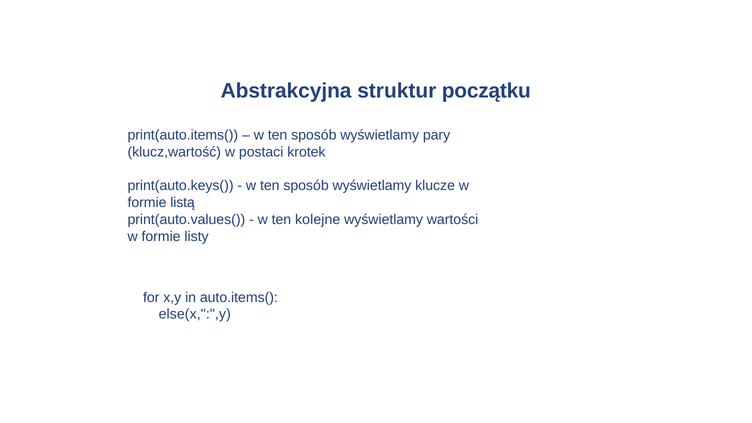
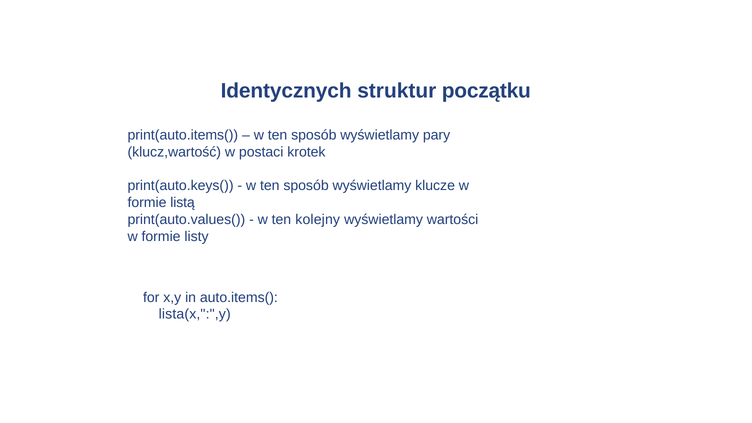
Abstrakcyjna: Abstrakcyjna -> Identycznych (286, 91)
kolejne: kolejne -> kolejny (318, 219)
else(x,":",y: else(x,":",y -> lista(x,":",y (195, 314)
